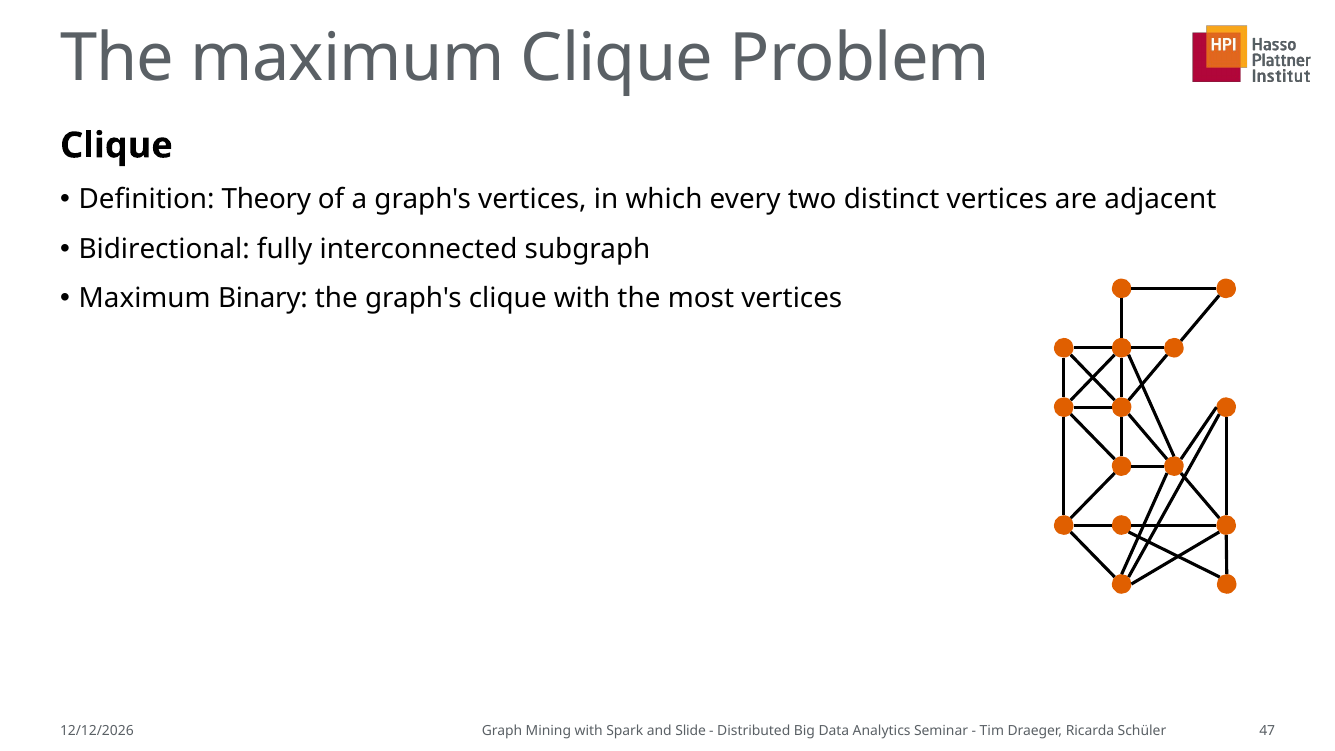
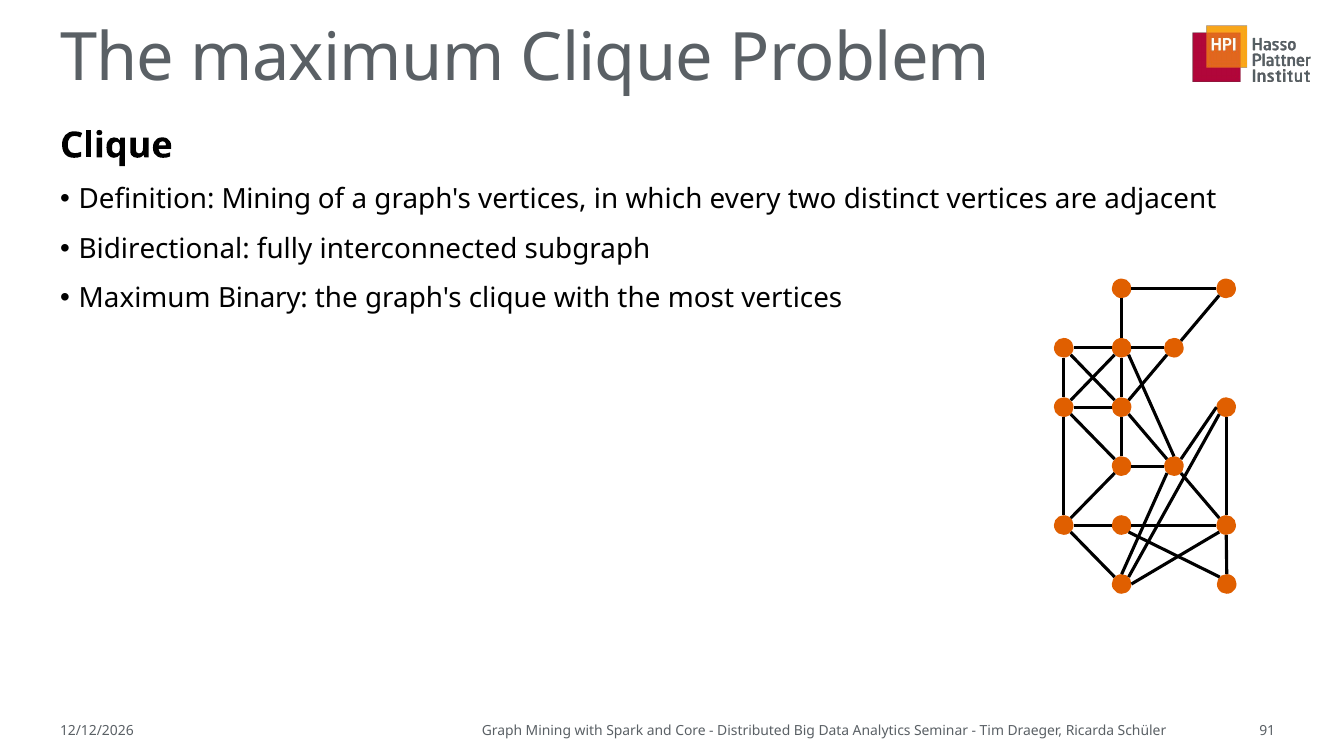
Definition Theory: Theory -> Mining (266, 200)
Slide: Slide -> Core (691, 731)
47: 47 -> 91 (1267, 731)
